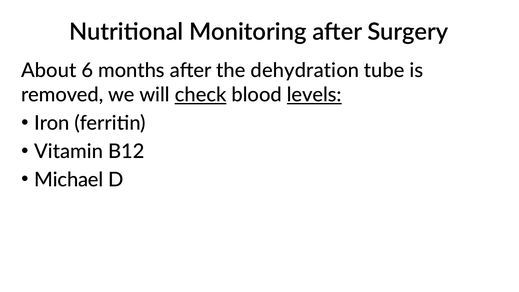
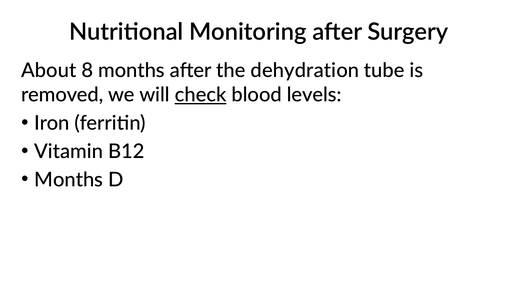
6: 6 -> 8 (87, 71)
levels underline: present -> none (314, 95)
Michael: Michael -> Months (69, 180)
